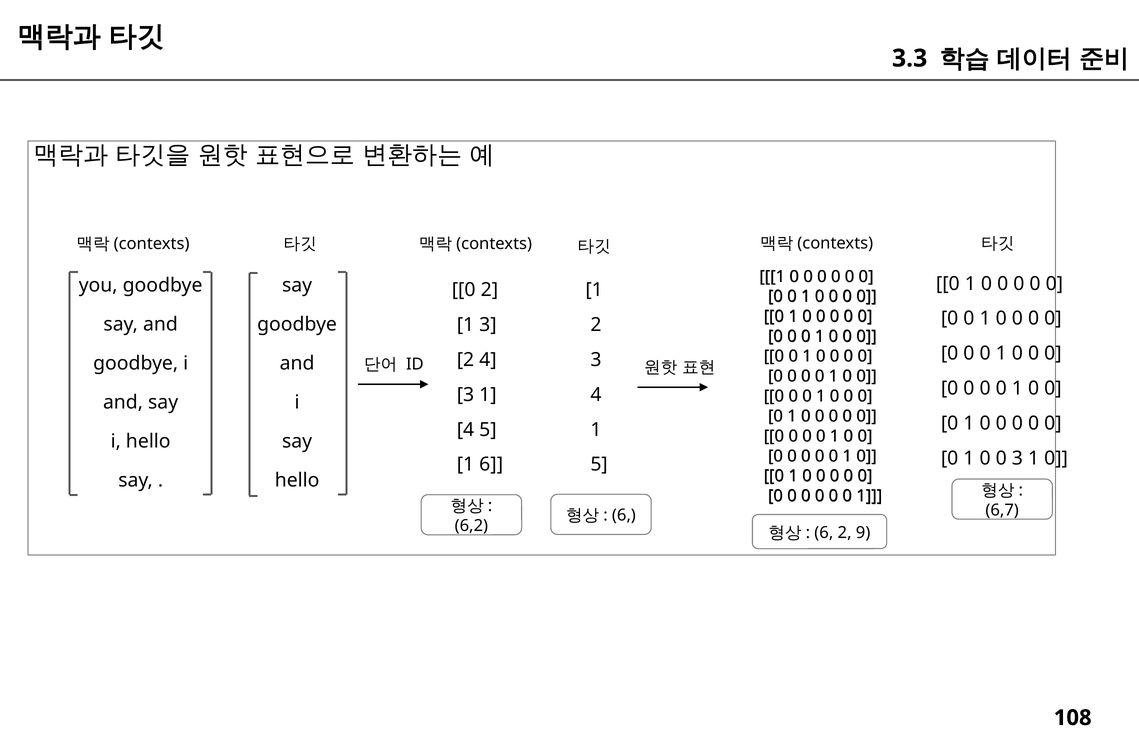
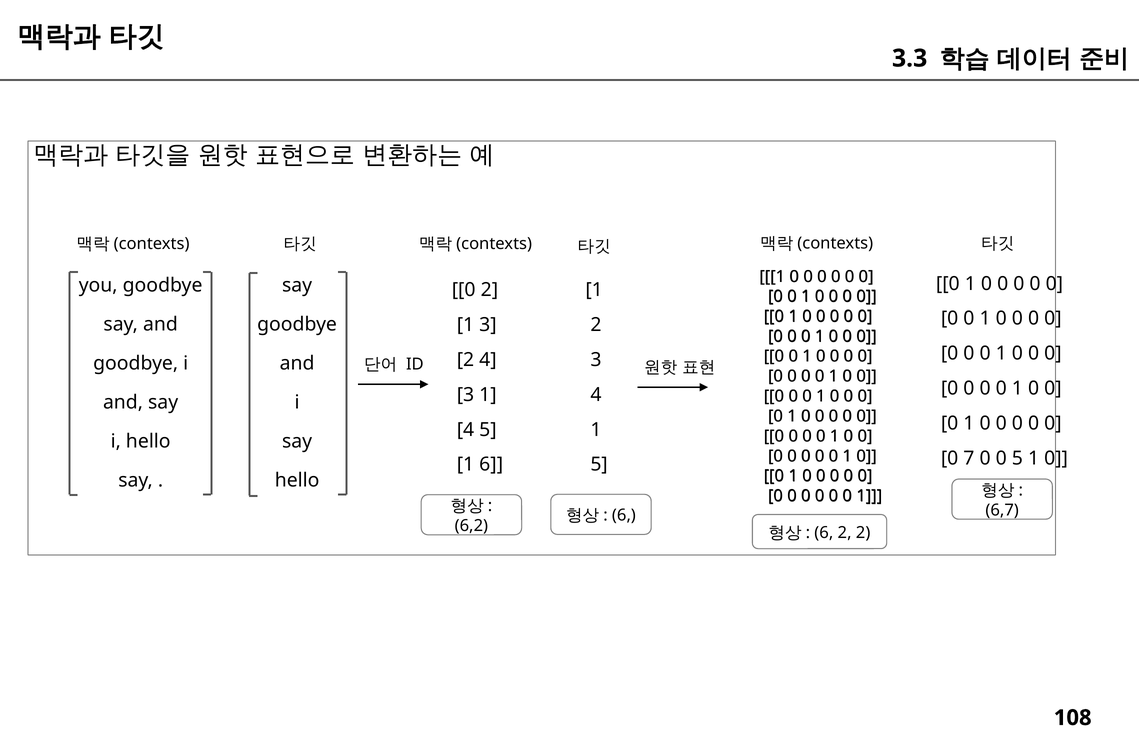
1: 1 -> 7 (969, 458)
0 3: 3 -> 5 (1017, 458)
2 9: 9 -> 2 (863, 533)
